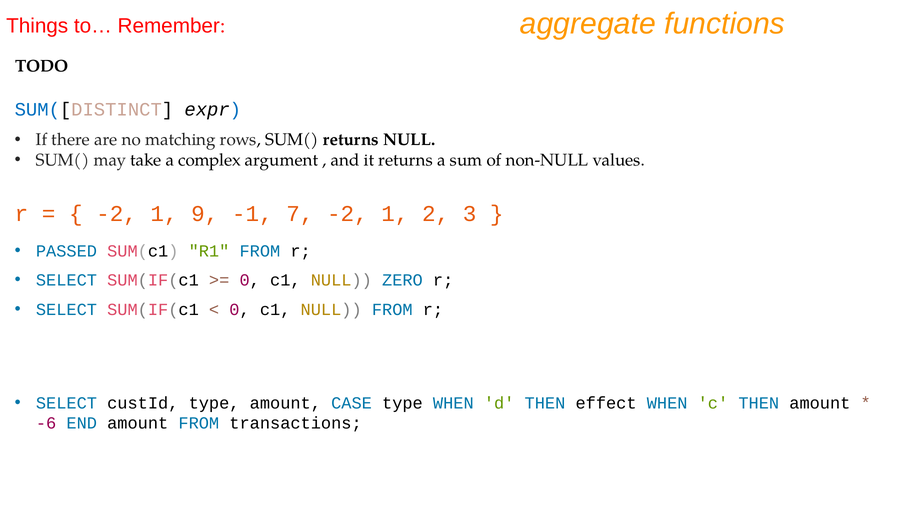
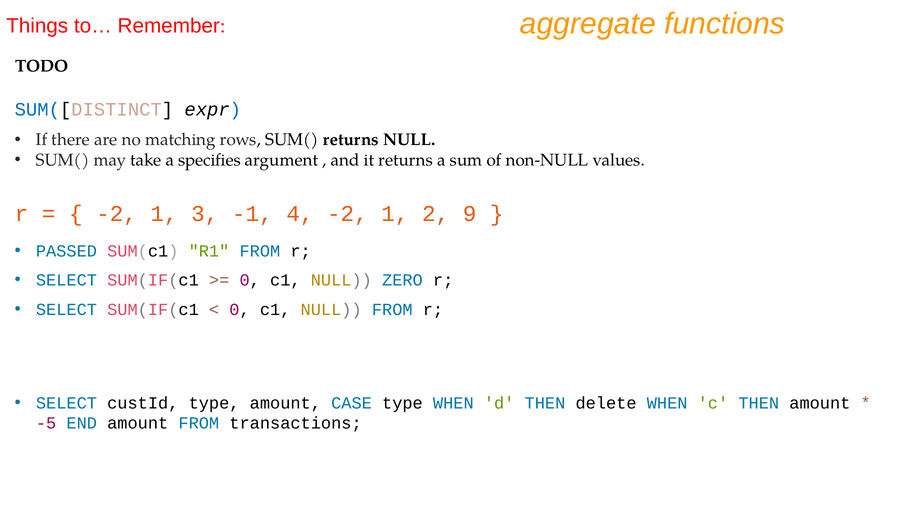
complex: complex -> specifies (210, 160)
9: 9 -> 3 (205, 214)
7: 7 -> 4 (300, 214)
3: 3 -> 9 (470, 214)
effect: effect -> delete (606, 403)
-6: -6 -> -5 (46, 423)
